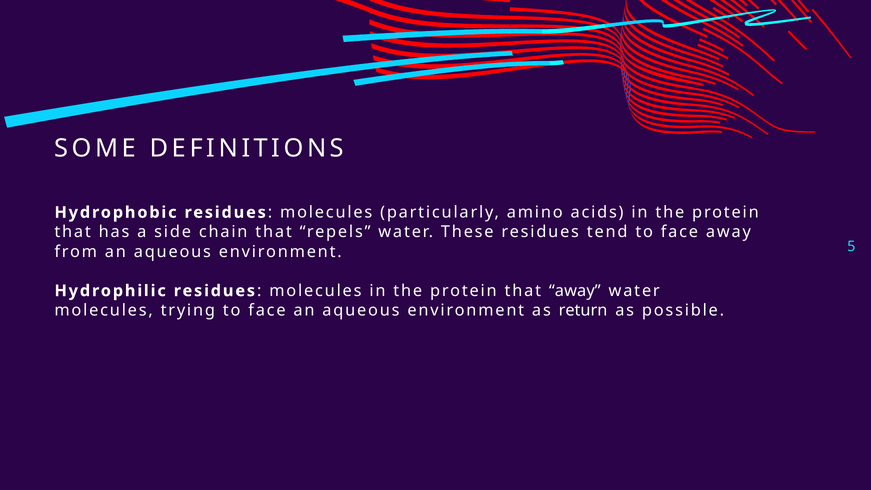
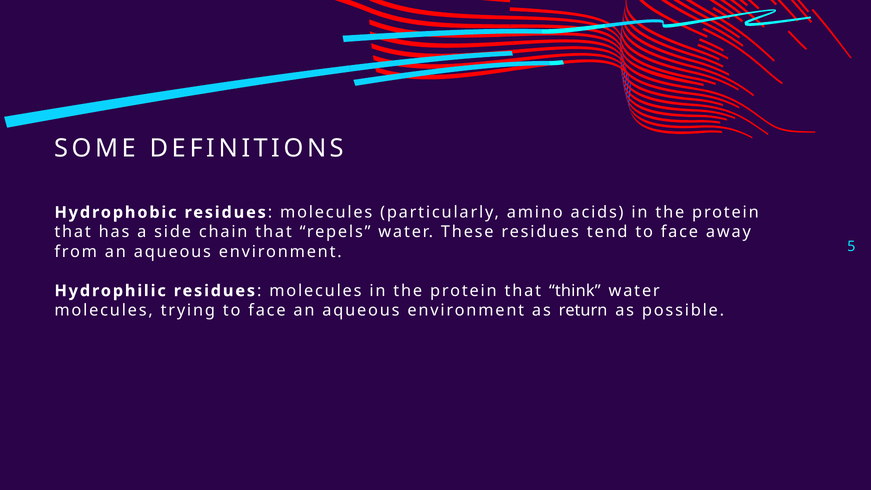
that away: away -> think (575, 291)
